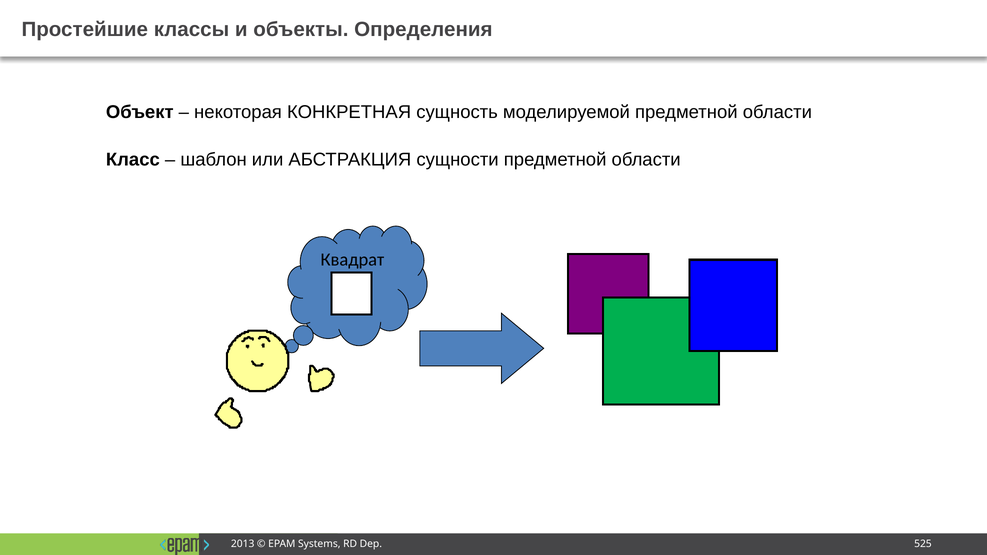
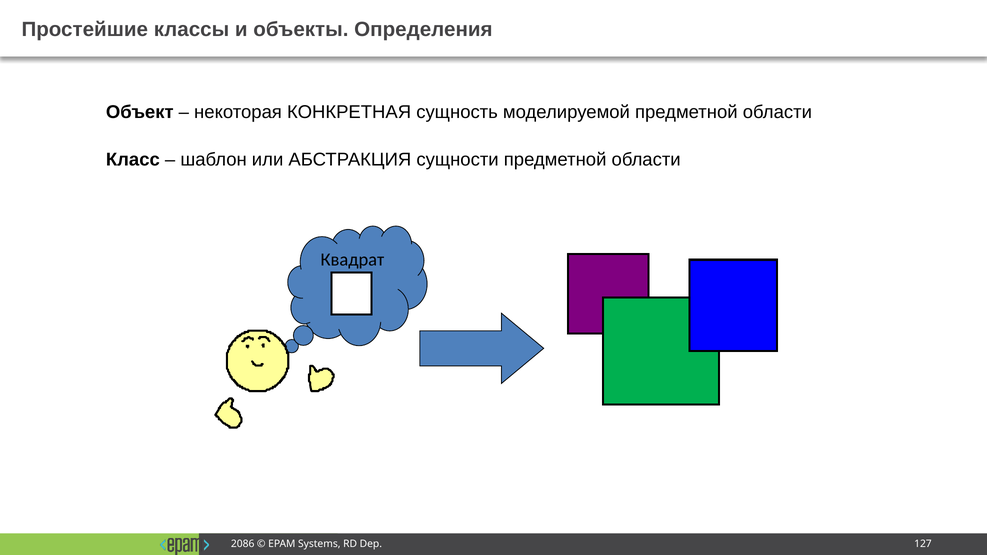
2013: 2013 -> 2086 (243, 544)
525: 525 -> 127 (923, 544)
